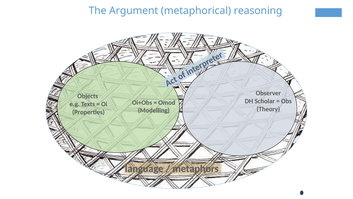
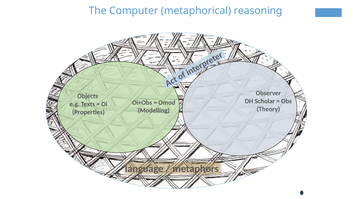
Argument: Argument -> Computer (134, 11)
